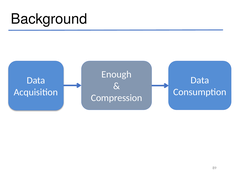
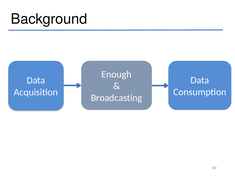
Compression: Compression -> Broadcasting (117, 98)
